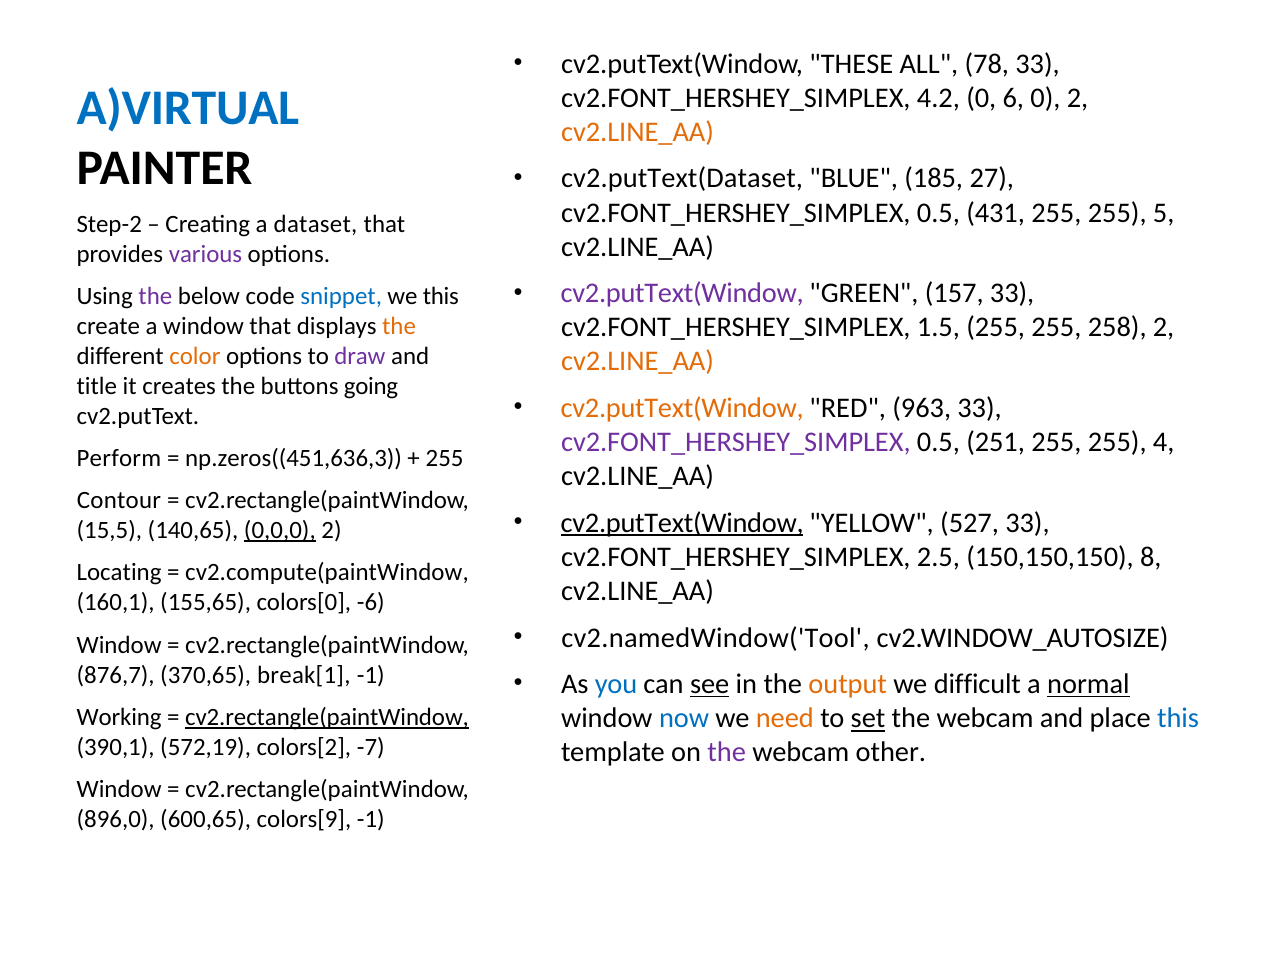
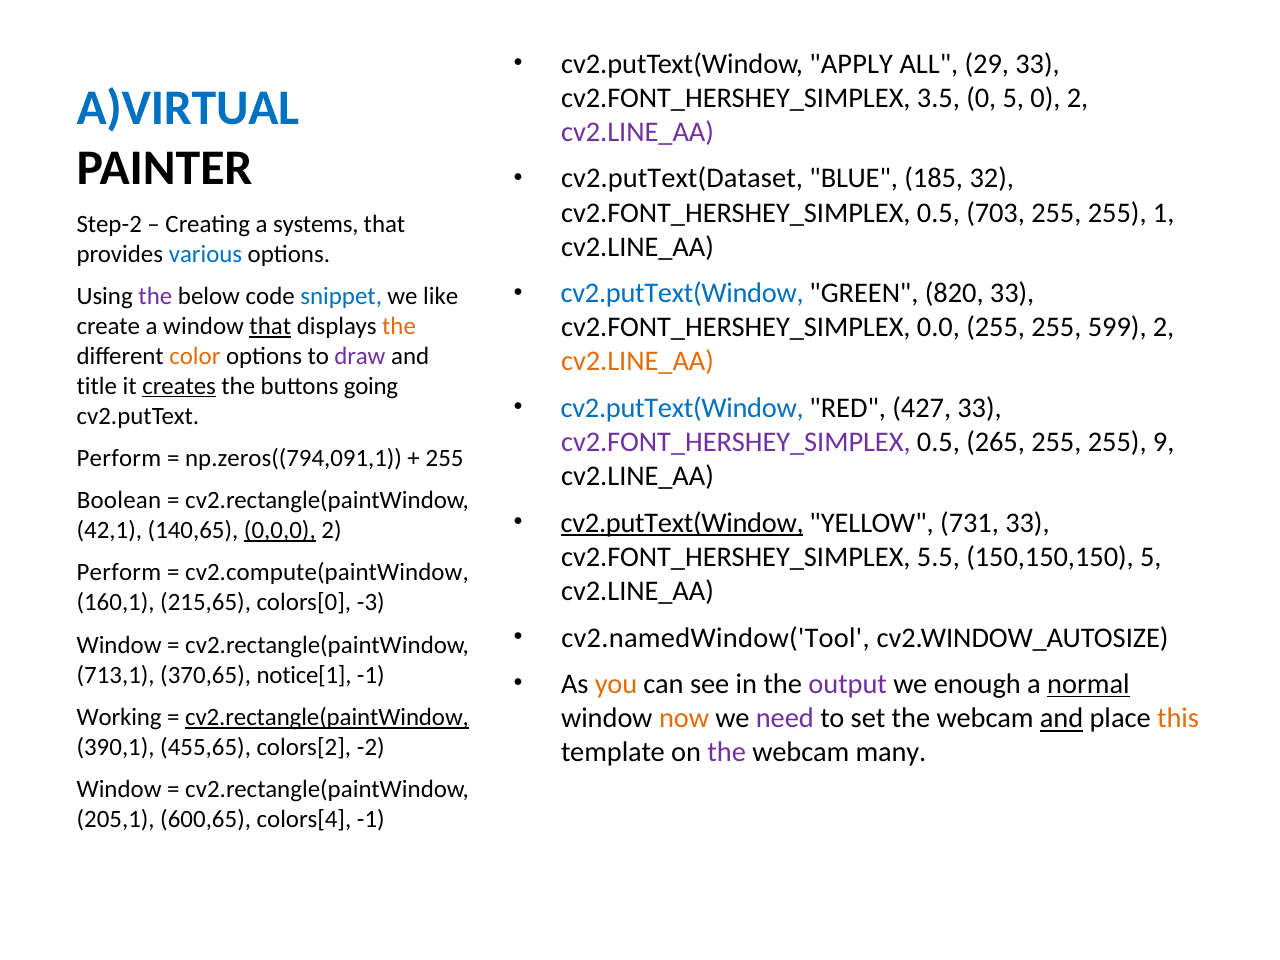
THESE: THESE -> APPLY (851, 64)
78: 78 -> 29 (987, 64)
4.2: 4.2 -> 3.5 (938, 98)
0 6: 6 -> 5 (1013, 98)
cv2.LINE_AA colour: orange -> purple (638, 132)
27: 27 -> 32 (992, 179)
431: 431 -> 703 (996, 213)
5: 5 -> 1 (1164, 213)
dataset: dataset -> systems (316, 224)
various colour: purple -> blue (205, 254)
cv2.putText(Window colour: purple -> blue (682, 293)
157: 157 -> 820 (954, 293)
we this: this -> like (441, 296)
1.5: 1.5 -> 0.0 (938, 328)
258: 258 -> 599 (1117, 328)
that underline: none -> present (270, 326)
creates underline: none -> present (179, 386)
cv2.putText(Window colour: orange -> blue (682, 408)
963: 963 -> 427 (922, 408)
251: 251 -> 265 (996, 442)
4: 4 -> 9 (1164, 442)
np.zeros((451,636,3: np.zeros((451,636,3 -> np.zeros((794,091,1 (294, 458)
Contour: Contour -> Boolean (119, 501)
527: 527 -> 731 (970, 523)
15,5: 15,5 -> 42,1 (109, 530)
2.5: 2.5 -> 5.5 (938, 557)
150,150,150 8: 8 -> 5 (1151, 557)
Locating: Locating -> Perform (119, 573)
155,65: 155,65 -> 215,65 (206, 603)
-6: -6 -> -3 (371, 603)
876,7: 876,7 -> 713,1 (116, 675)
break[1: break[1 -> notice[1 (304, 675)
you colour: blue -> orange (616, 684)
see underline: present -> none (710, 684)
output colour: orange -> purple (848, 684)
difficult: difficult -> enough (977, 684)
now colour: blue -> orange (684, 718)
need colour: orange -> purple (785, 718)
set underline: present -> none (868, 718)
and underline: none -> present (1062, 718)
this colour: blue -> orange (1178, 718)
572,19: 572,19 -> 455,65 (206, 747)
-7: -7 -> -2 (371, 747)
other: other -> many (891, 753)
896,0: 896,0 -> 205,1 (116, 819)
colors[9: colors[9 -> colors[4 (304, 819)
